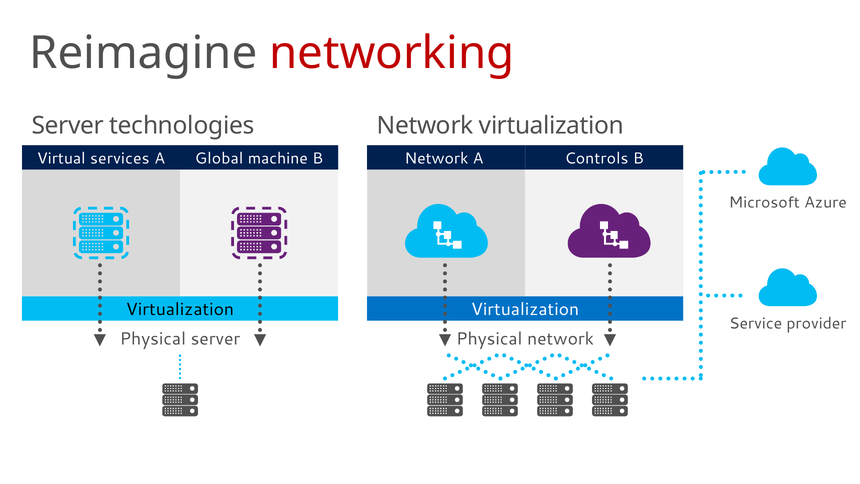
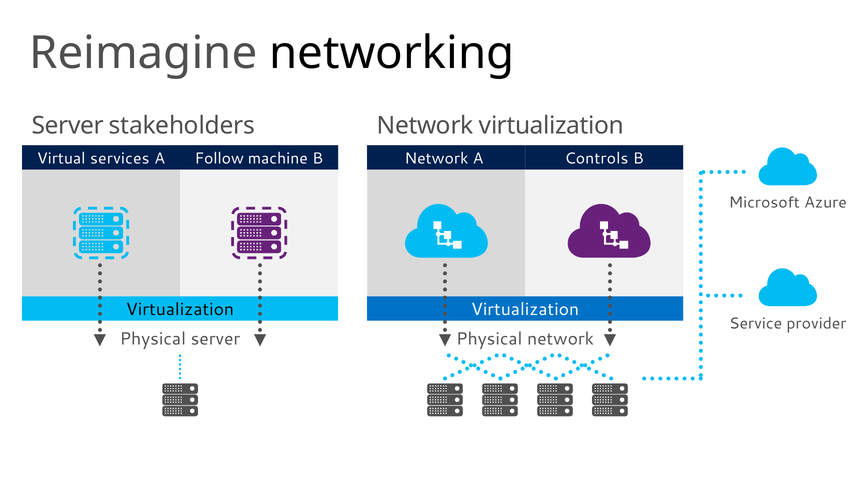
networking colour: red -> black (392, 53)
technologies: technologies -> stakeholders (182, 126)
Global: Global -> Follow (219, 158)
